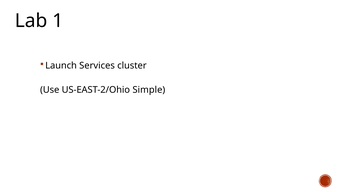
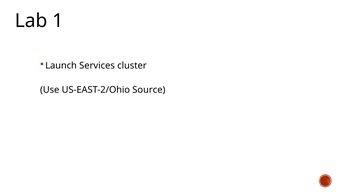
Simple: Simple -> Source (149, 90)
